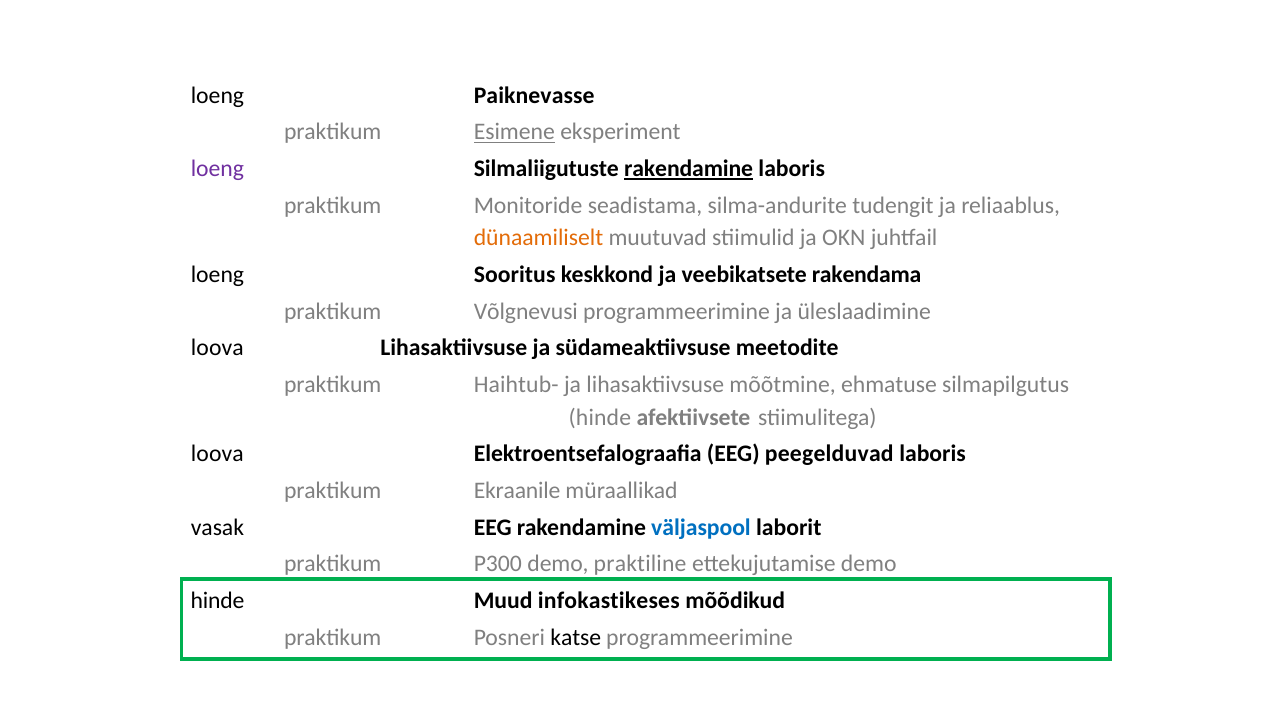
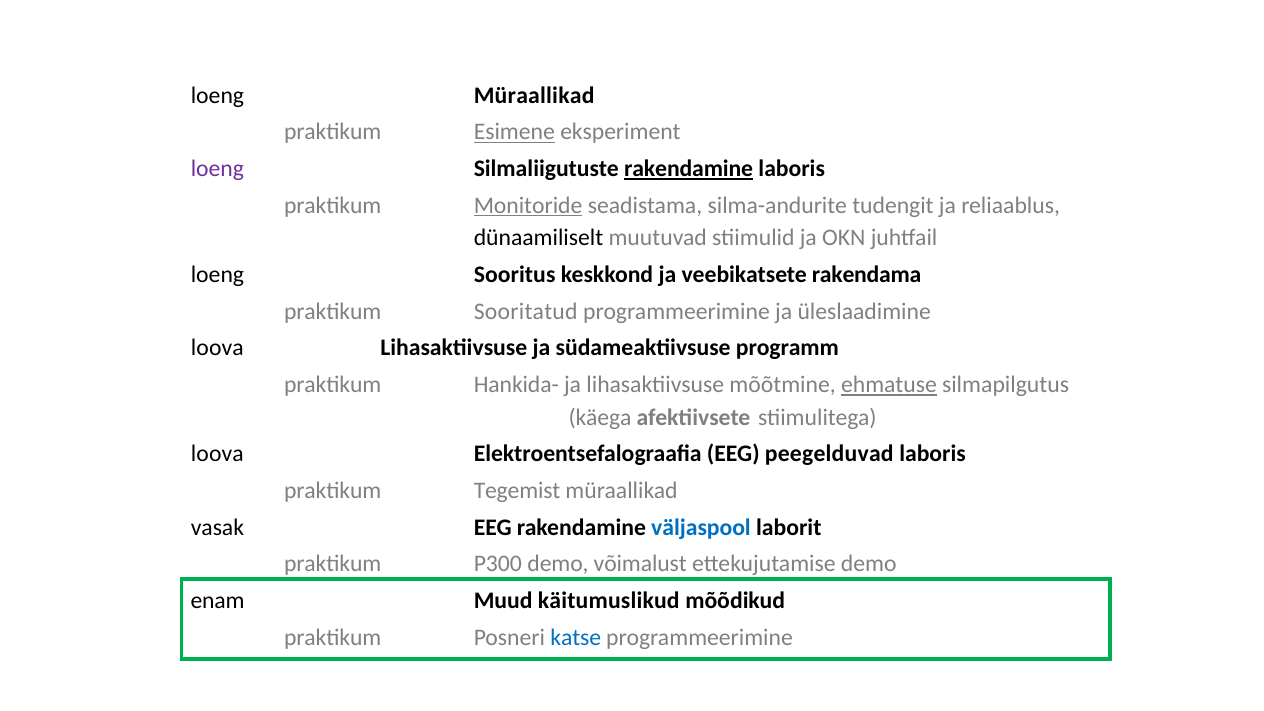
loeng Paiknevasse: Paiknevasse -> Müraallikad (534, 95)
Monitoride underline: none -> present (528, 205)
dünaamiliselt colour: orange -> black (539, 238)
Võlgnevusi: Võlgnevusi -> Sooritatud (526, 311)
meetodite: meetodite -> programm (787, 348)
Haihtub-: Haihtub- -> Hankida- (516, 385)
ehmatuse underline: none -> present (889, 385)
hinde: hinde -> käega (600, 417)
Ekraanile: Ekraanile -> Tegemist (517, 491)
praktiline: praktiline -> võimalust (640, 564)
hinde: hinde -> enam (218, 601)
infokastikeses: infokastikeses -> käitumuslikud (609, 601)
katse colour: black -> blue (576, 637)
